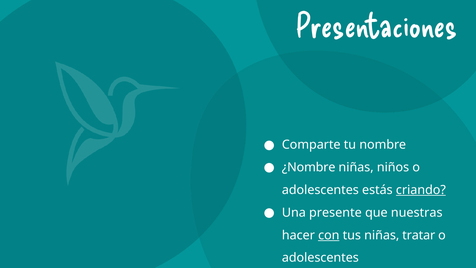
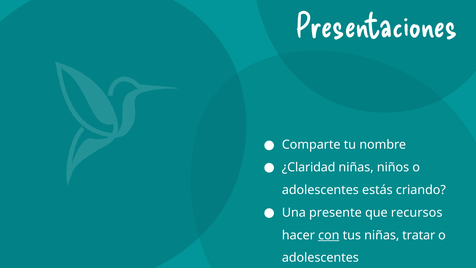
¿Nombre: ¿Nombre -> ¿Claridad (309, 167)
criando underline: present -> none (421, 190)
nuestras: nuestras -> recursos (417, 212)
